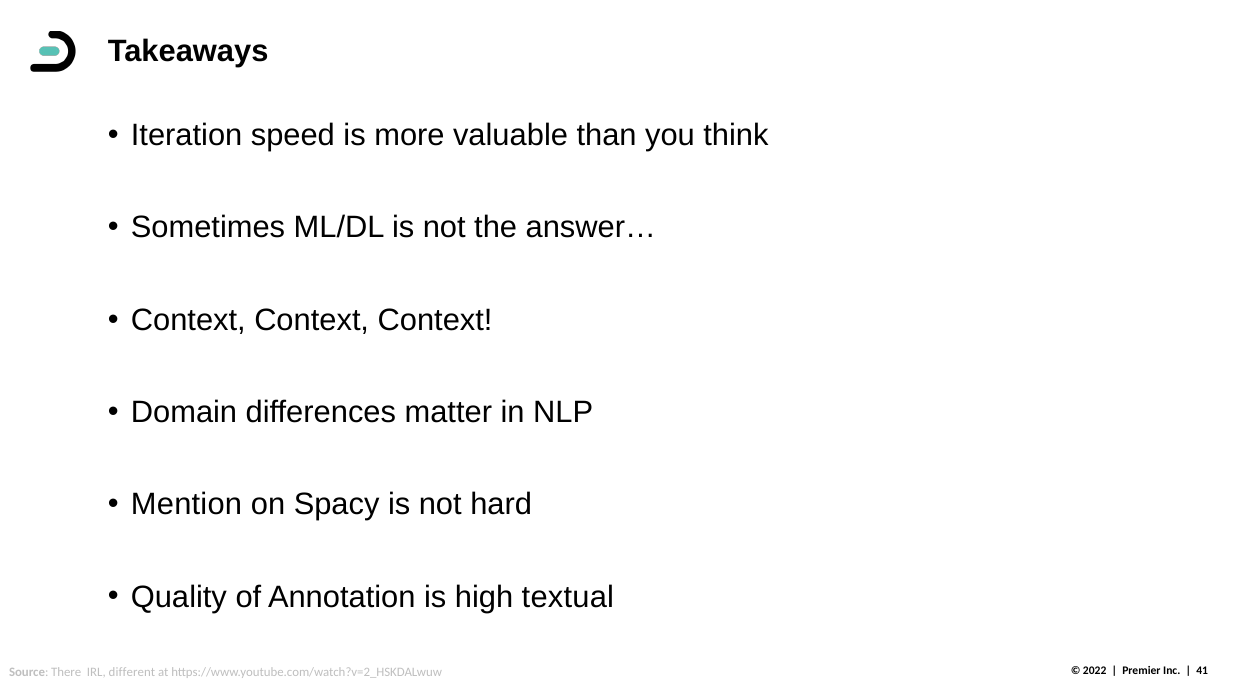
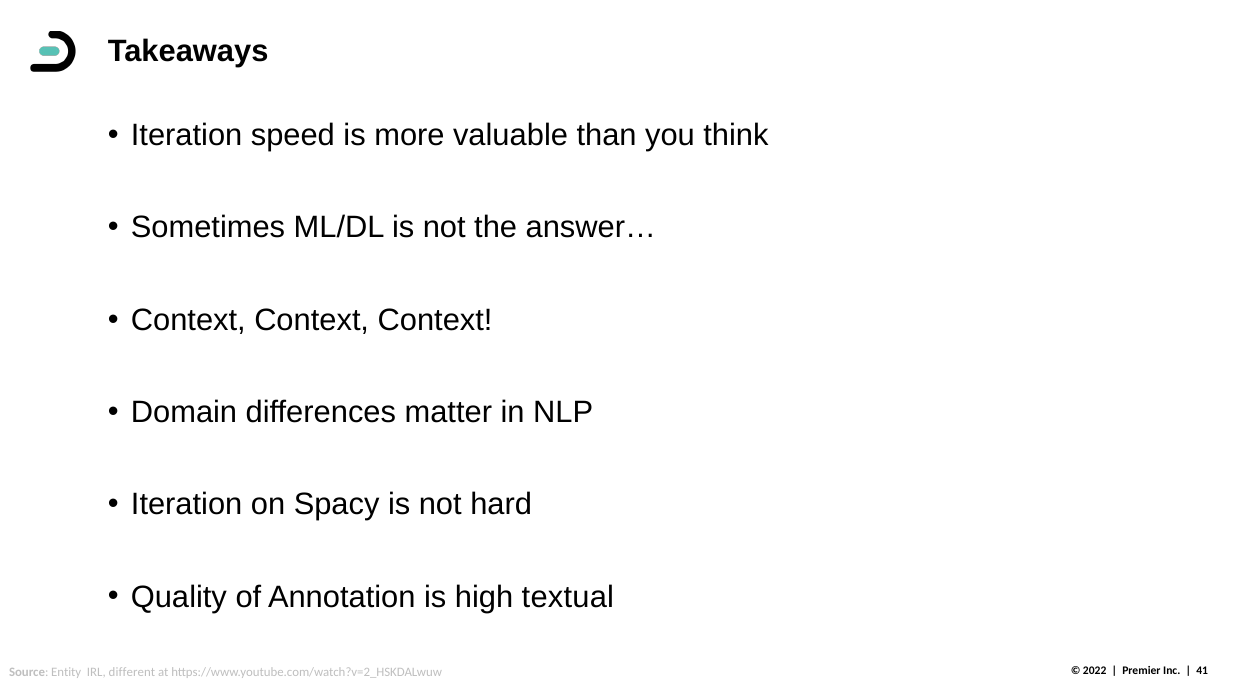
Mention: Mention -> Iteration (187, 505)
There: There -> Entity (66, 673)
